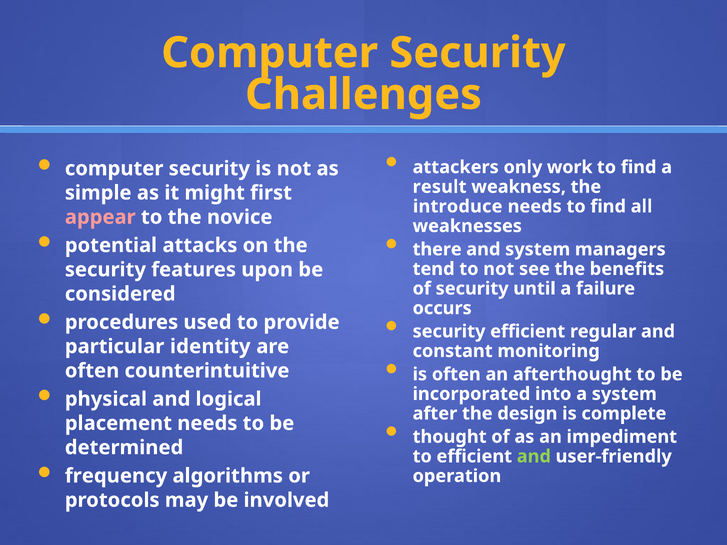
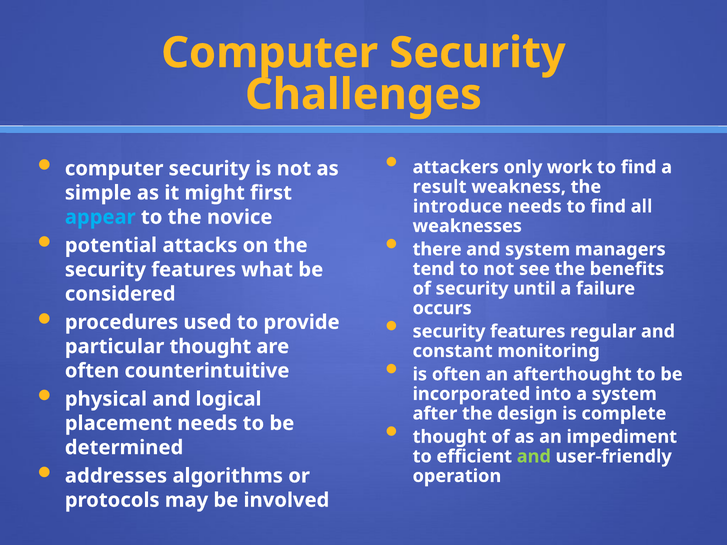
appear colour: pink -> light blue (100, 217)
upon: upon -> what (267, 270)
efficient: efficient -> features (528, 332)
particular identity: identity -> thought (210, 347)
frequency: frequency -> addresses (116, 476)
